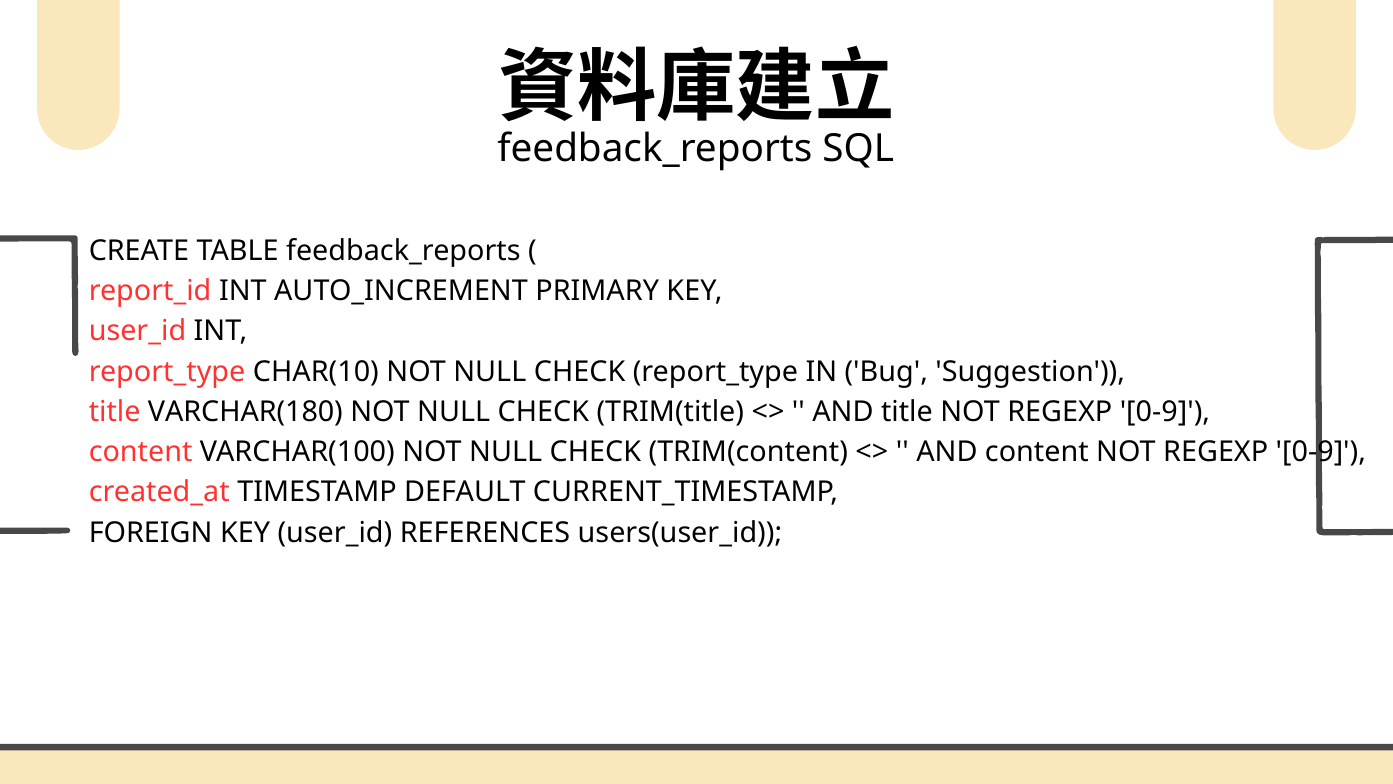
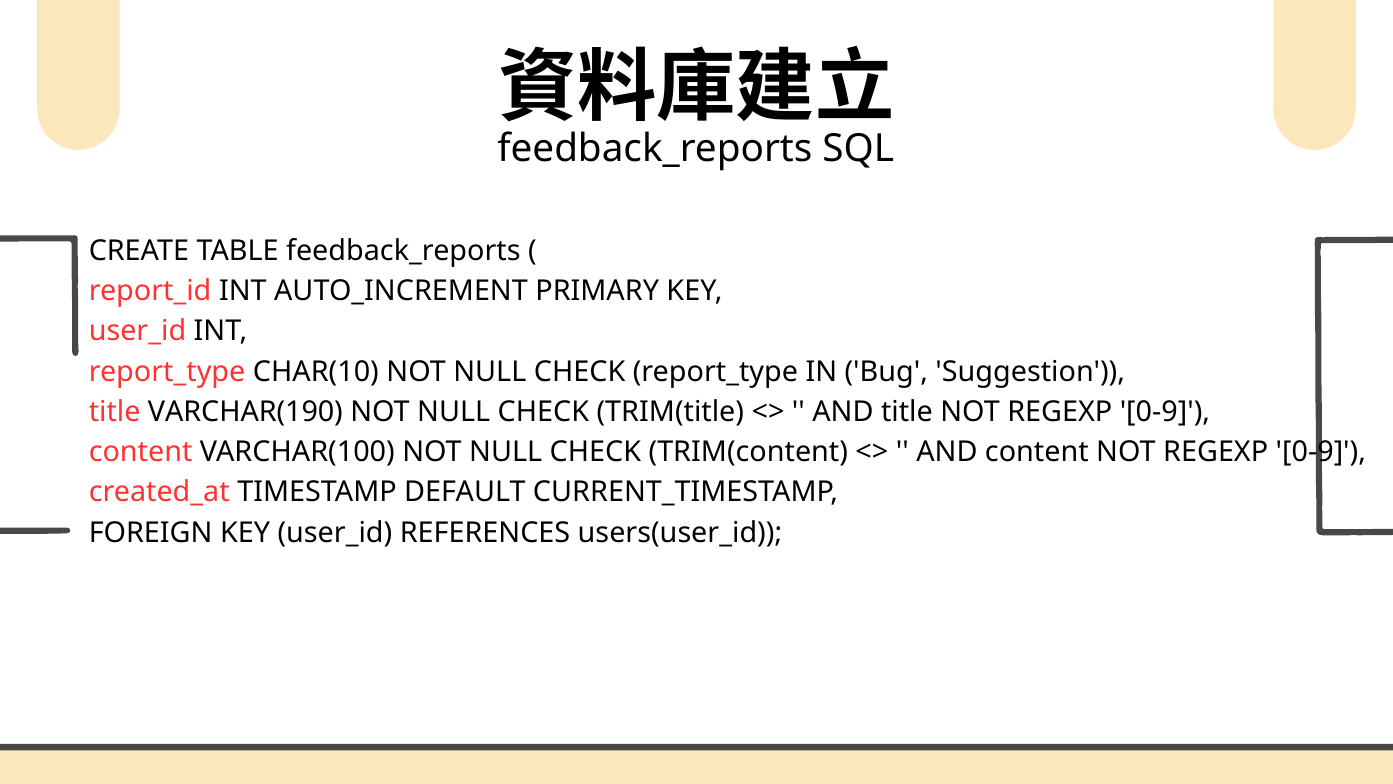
VARCHAR(180: VARCHAR(180 -> VARCHAR(190 (245, 412)
